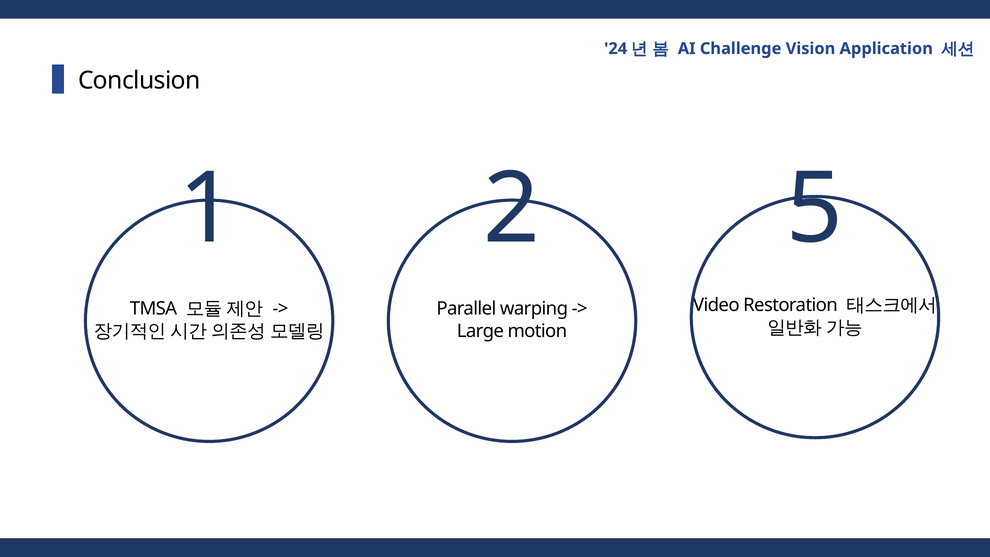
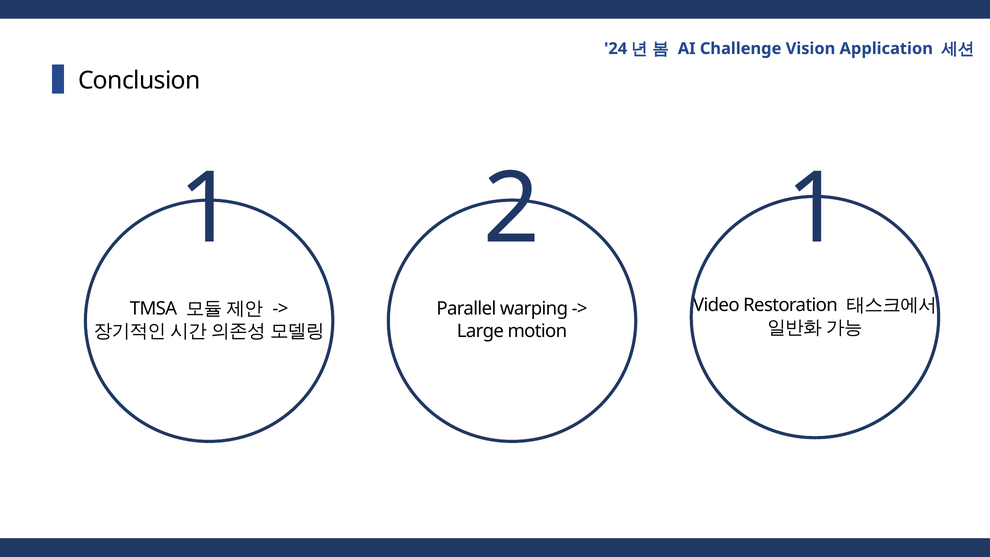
2 5: 5 -> 1 (815, 209)
